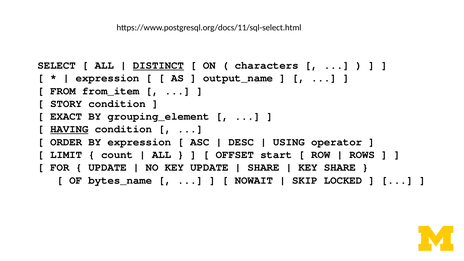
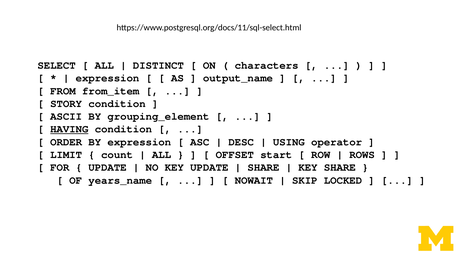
DISTINCT underline: present -> none (158, 65)
EXACT: EXACT -> ASCII (66, 116)
bytes_name: bytes_name -> years_name (120, 180)
